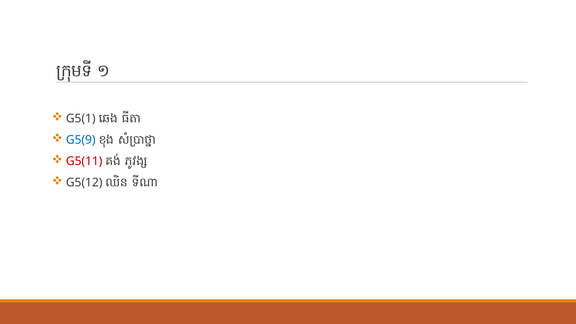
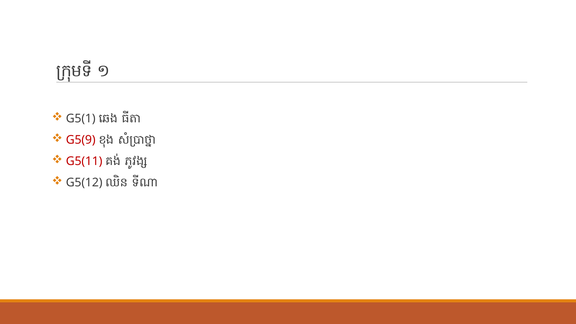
G5(9 colour: blue -> red (81, 140)
